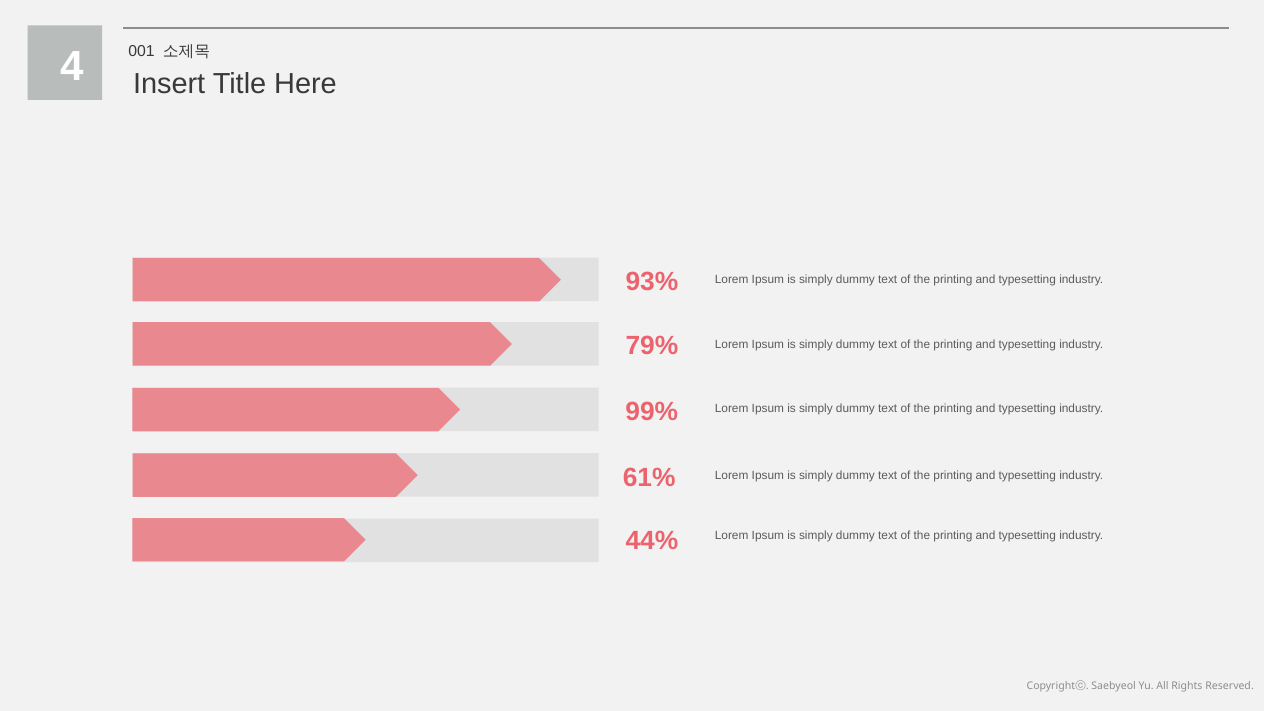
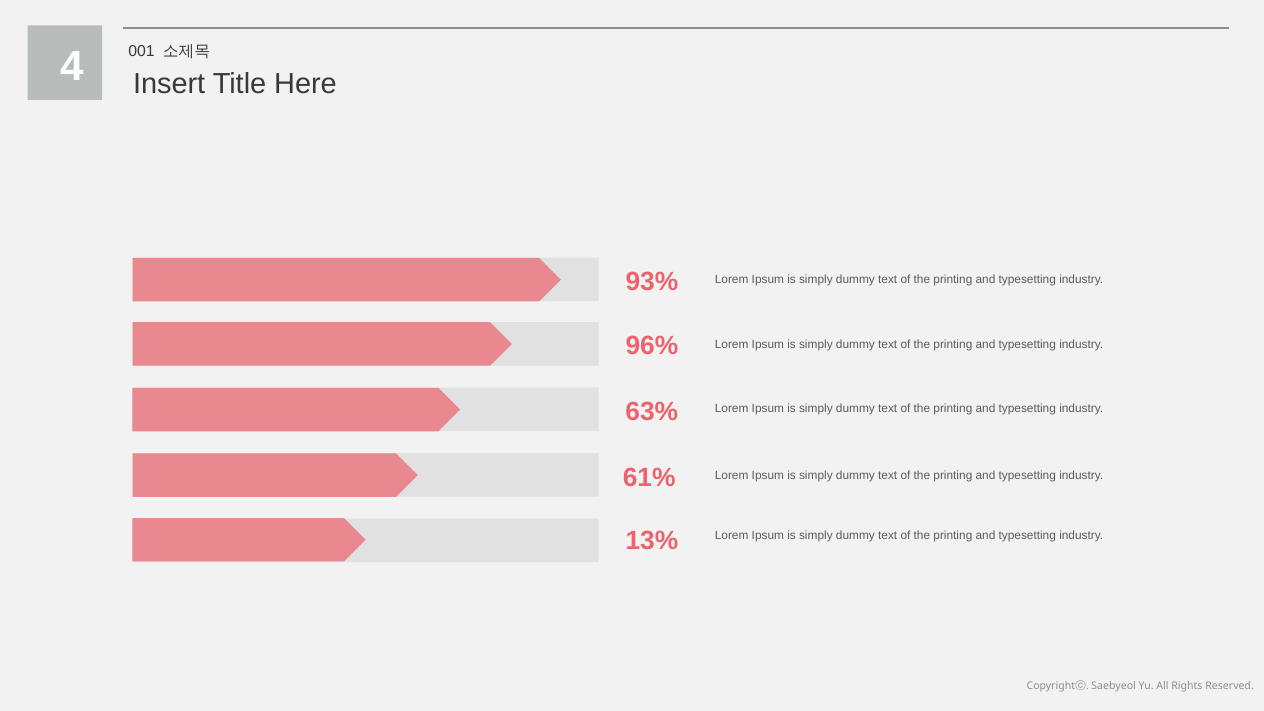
79%: 79% -> 96% (652, 346)
99%: 99% -> 63% (652, 412)
44%: 44% -> 13% (652, 540)
